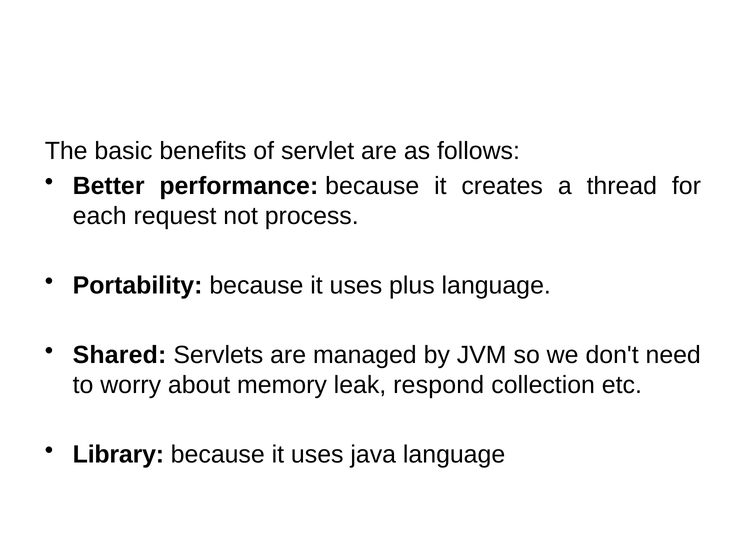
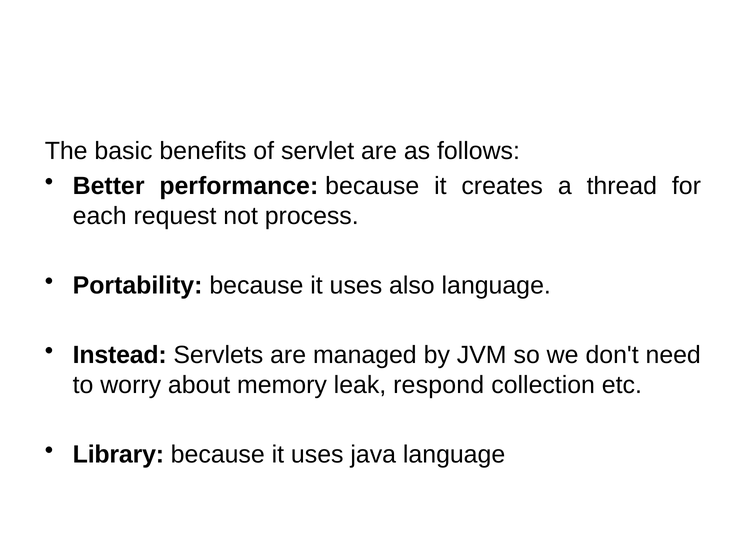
plus: plus -> also (412, 285)
Shared: Shared -> Instead (120, 355)
